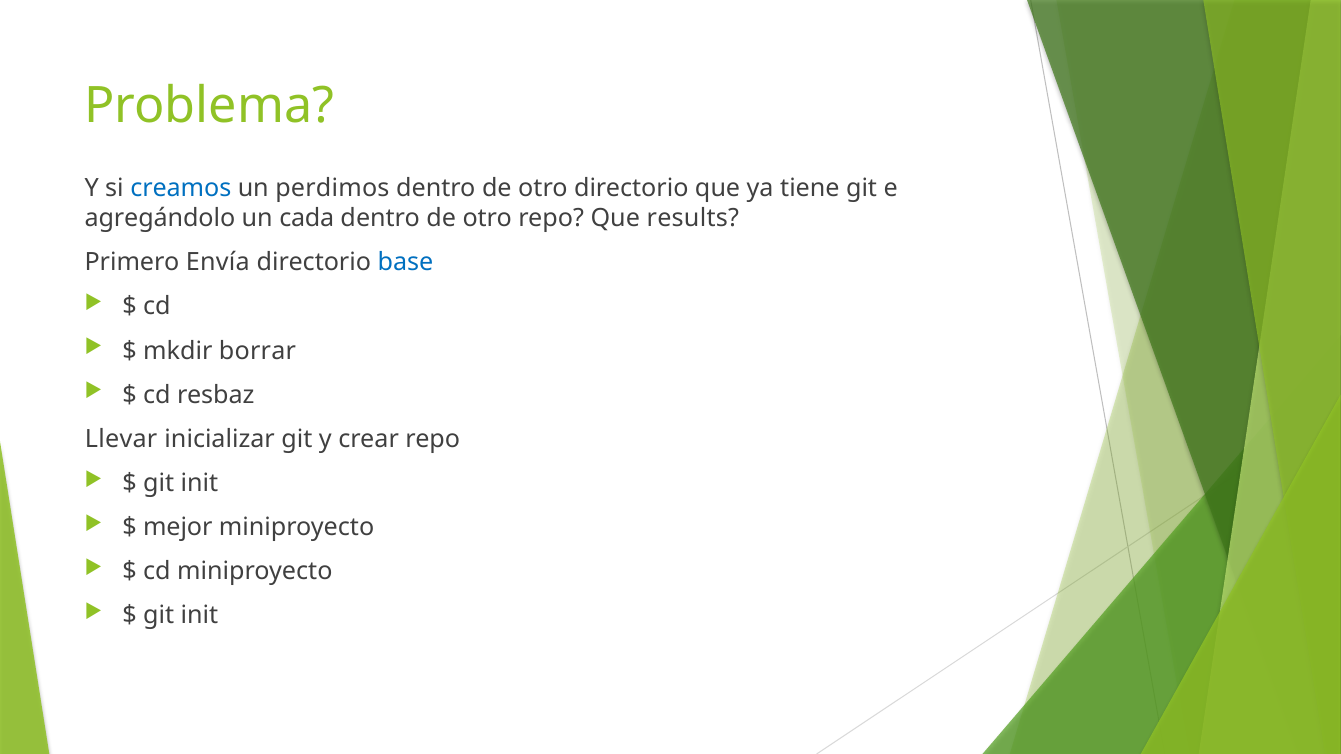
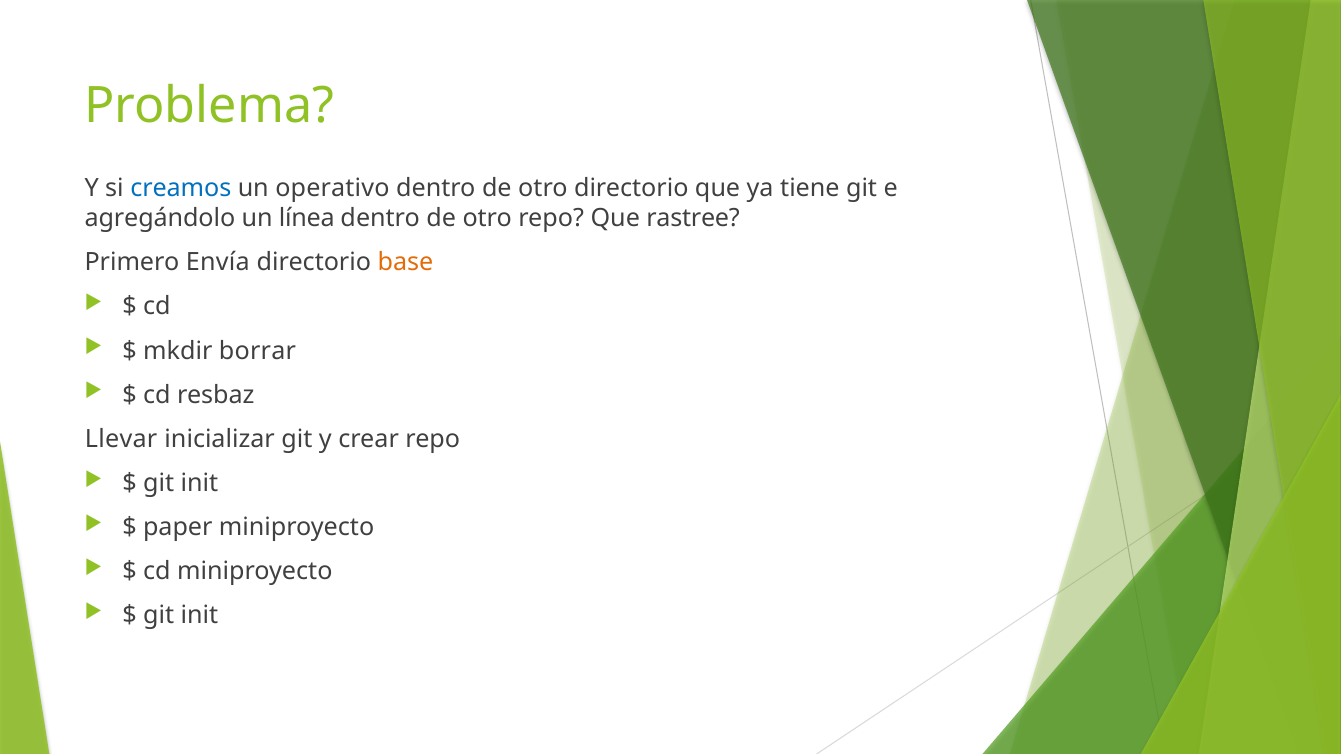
perdimos: perdimos -> operativo (332, 188)
cada: cada -> línea (307, 218)
results: results -> rastree (693, 218)
base colour: blue -> orange (406, 263)
mejor: mejor -> paper (178, 528)
